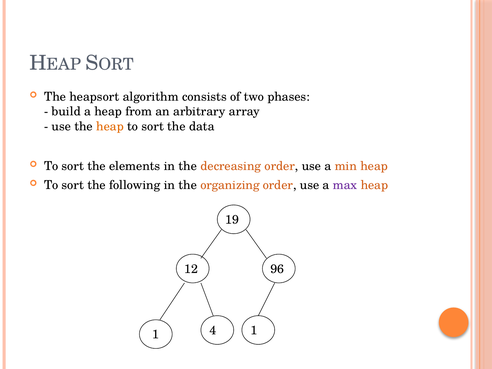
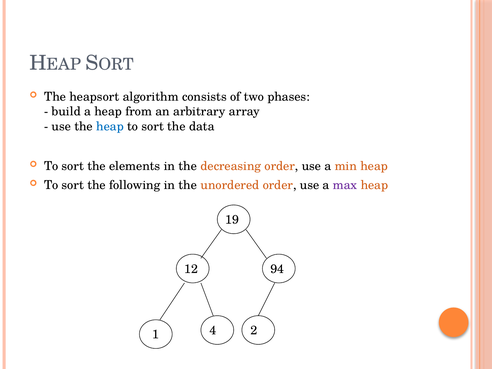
heap colour: orange -> blue (110, 126)
organizing: organizing -> unordered (230, 185)
96: 96 -> 94 (277, 269)
1 1: 1 -> 2 (254, 330)
